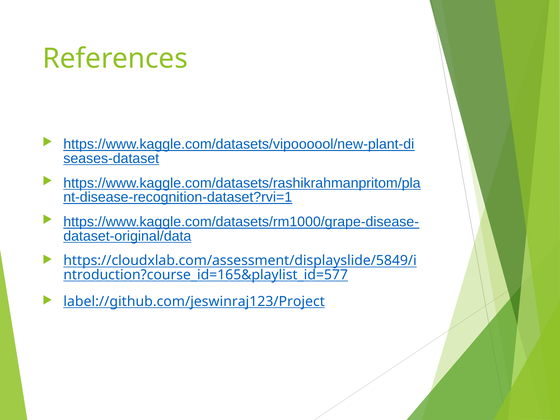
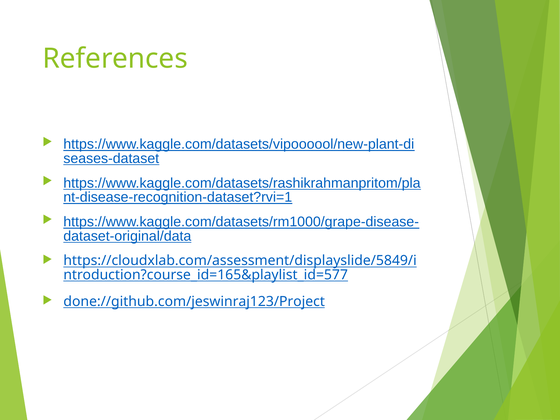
label://github.com/jeswinraj123/Project: label://github.com/jeswinraj123/Project -> done://github.com/jeswinraj123/Project (194, 301)
